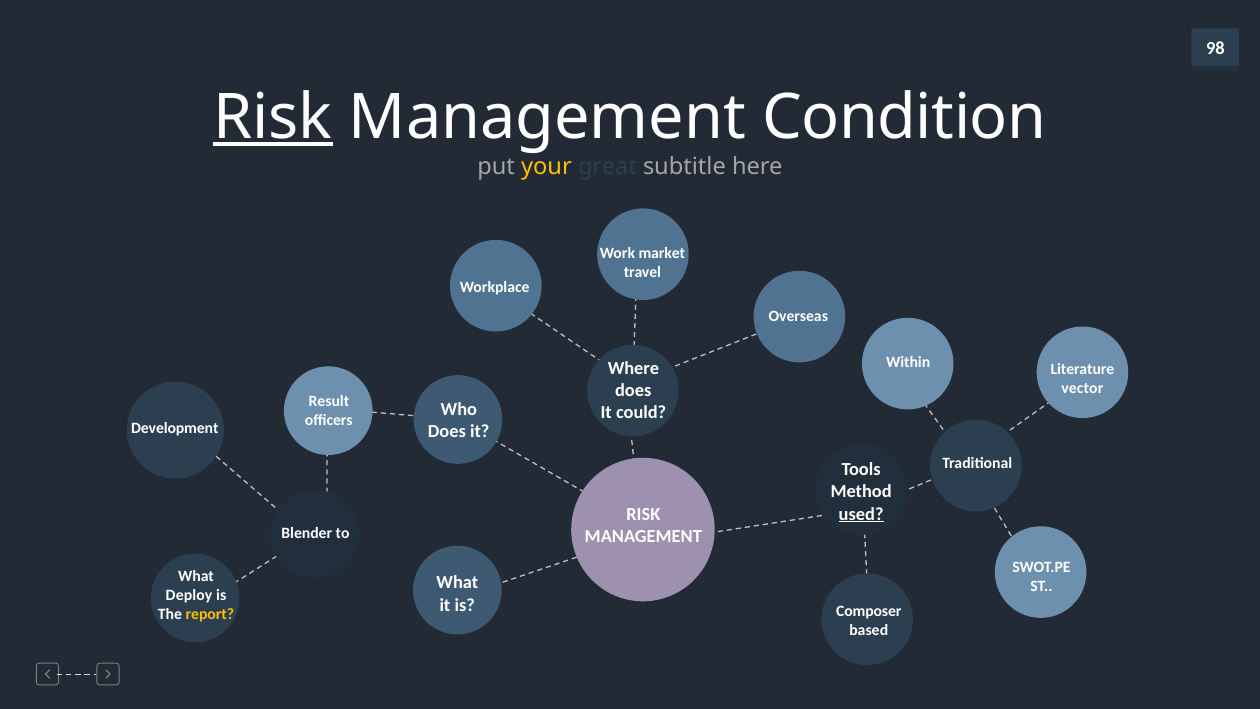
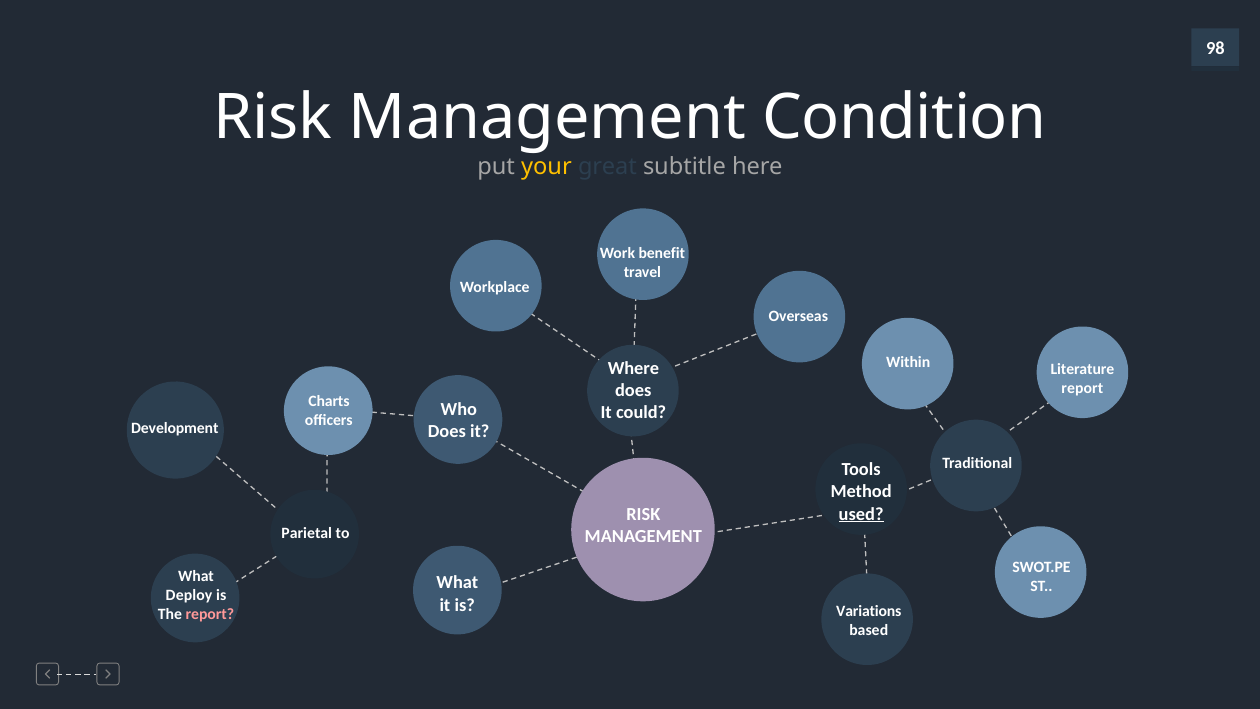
Risk underline: present -> none (273, 117)
market: market -> benefit (662, 254)
vector: vector -> report (1082, 388)
Result: Result -> Charts (329, 402)
Blender: Blender -> Parietal (307, 533)
Composer: Composer -> Variations (869, 611)
report colour: yellow -> pink (210, 614)
